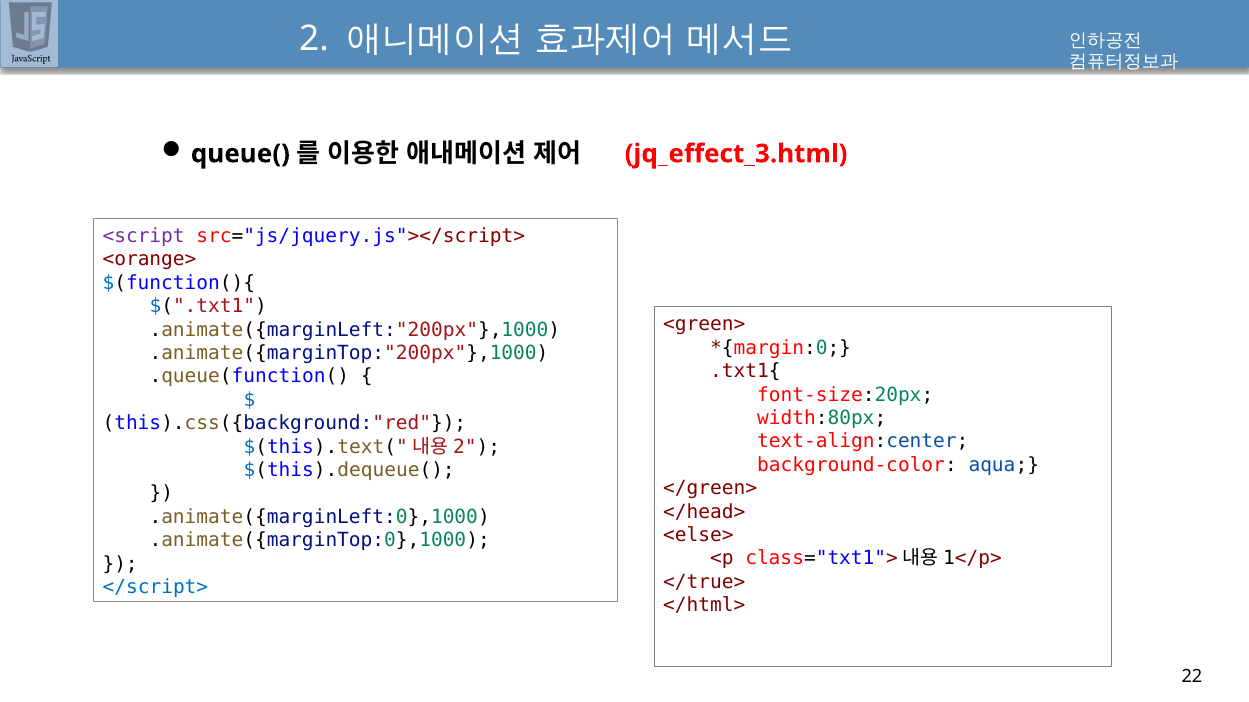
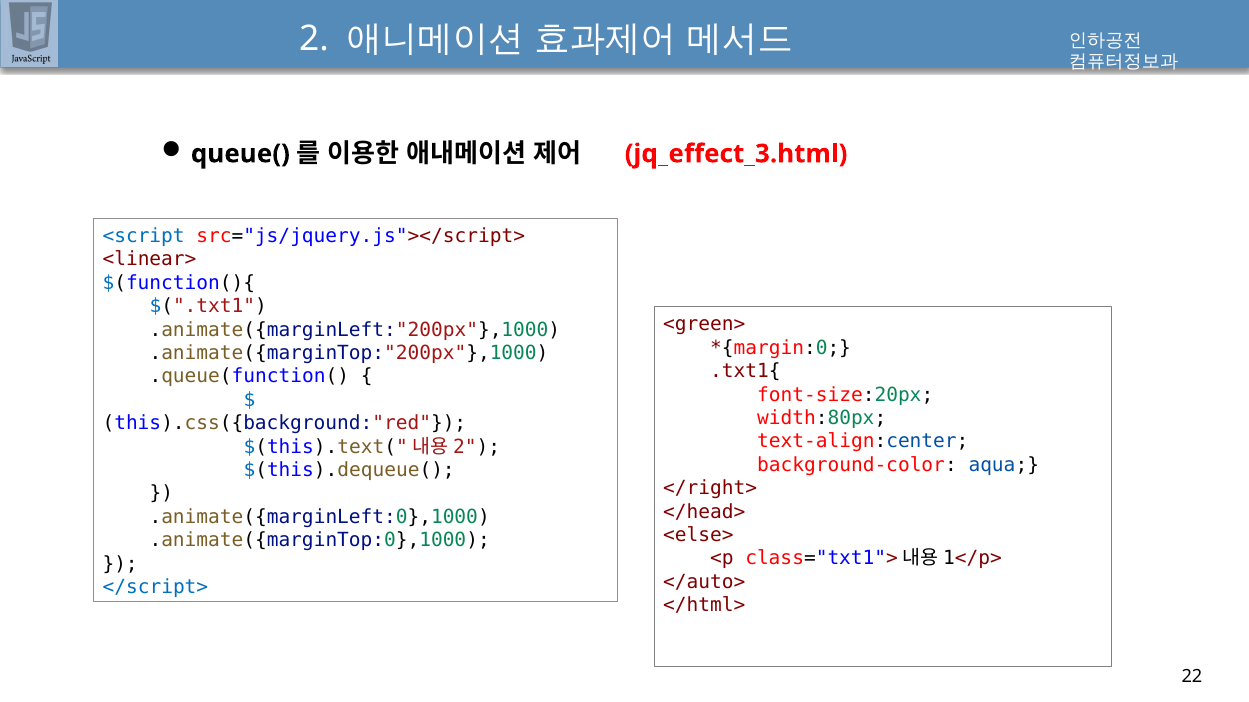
<script colour: purple -> blue (144, 236)
<orange>: <orange> -> <linear> (149, 260)
</green>: </green> -> </right> (710, 489)
</true>: </true> -> </auto> (704, 582)
